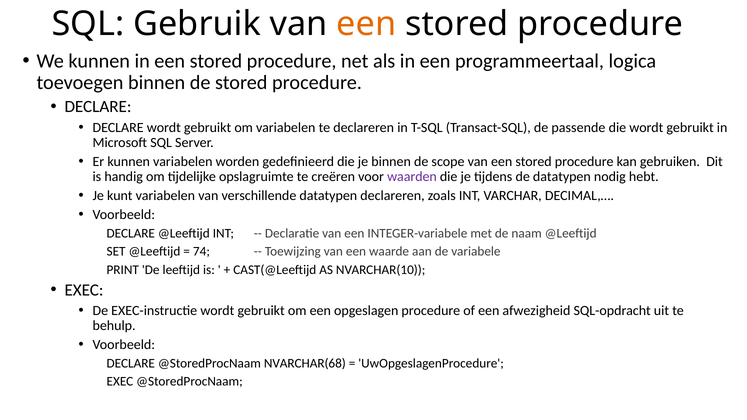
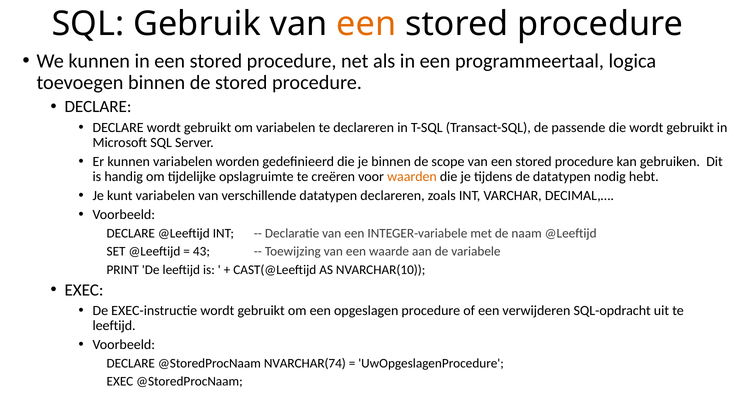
waarden colour: purple -> orange (412, 177)
74: 74 -> 43 (201, 252)
afwezigheid: afwezigheid -> verwijderen (536, 311)
behulp: behulp -> leeftijd (114, 326)
NVARCHAR(68: NVARCHAR(68 -> NVARCHAR(74 (305, 364)
